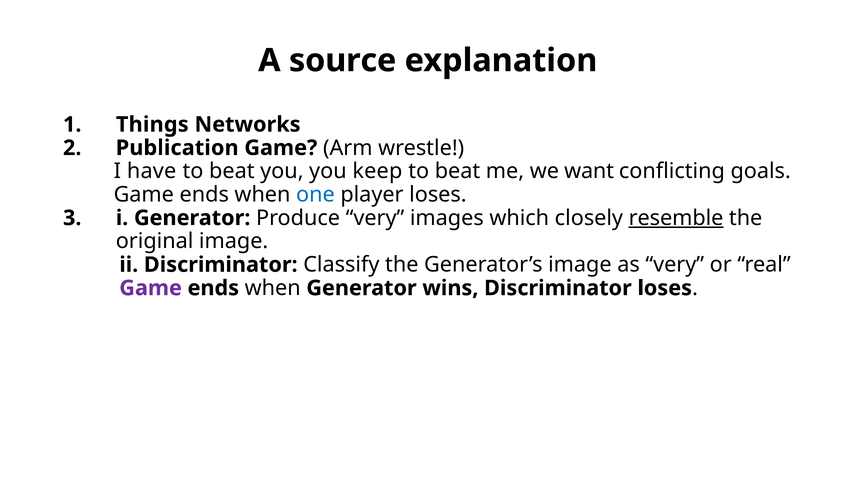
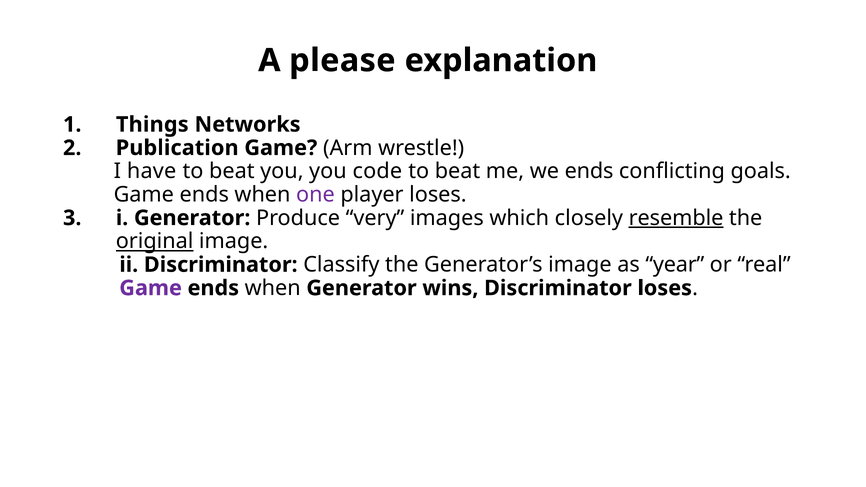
source: source -> please (342, 61)
keep: keep -> code (377, 171)
we want: want -> ends (589, 171)
one colour: blue -> purple (315, 195)
original underline: none -> present (155, 241)
as very: very -> year (675, 265)
